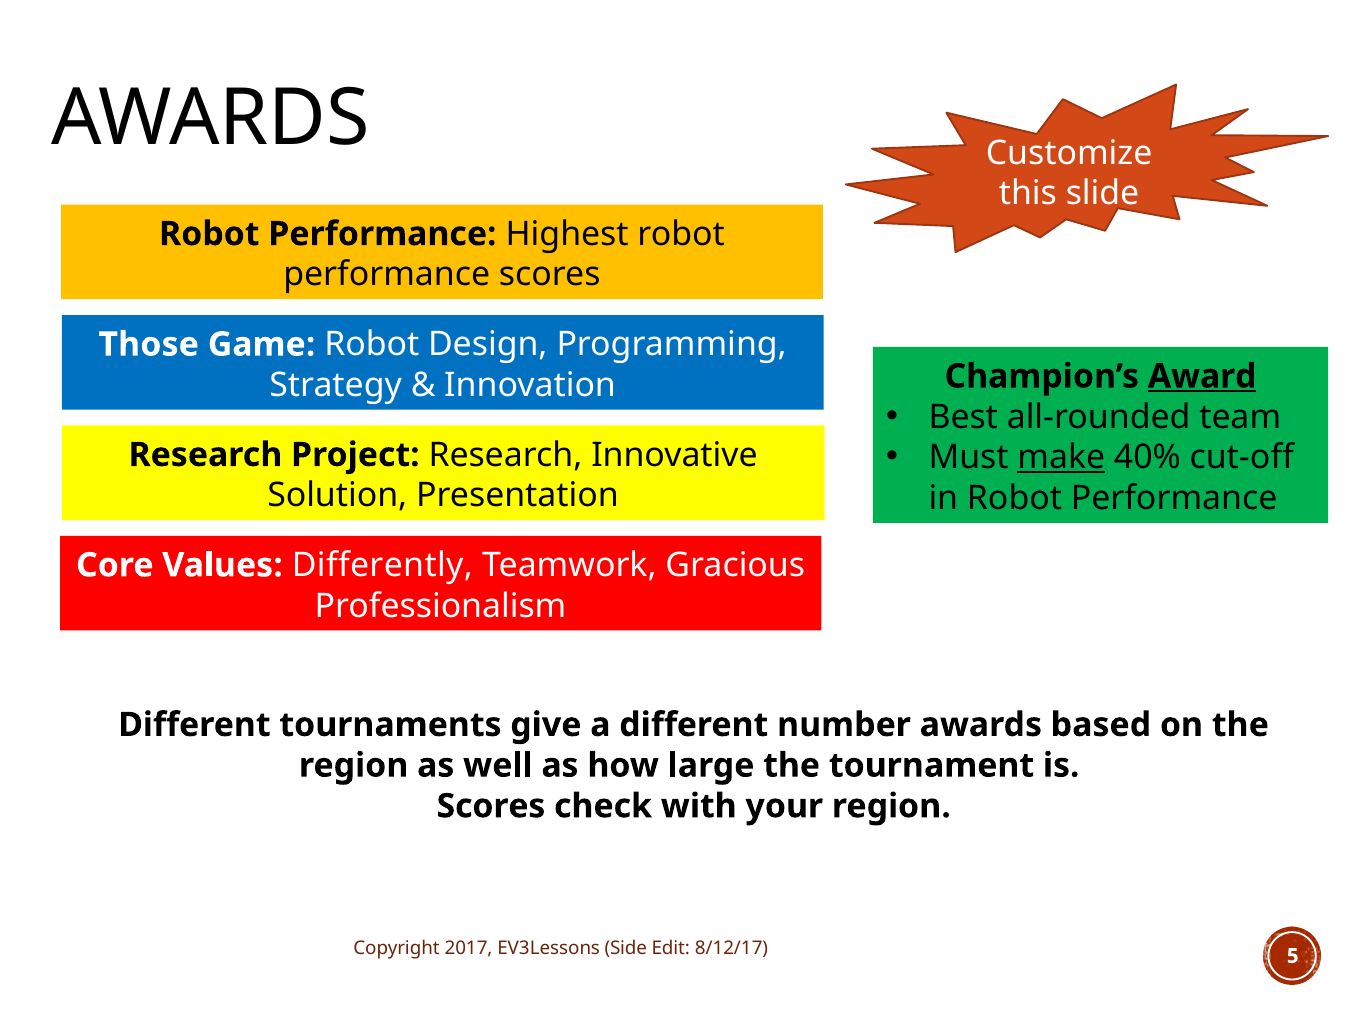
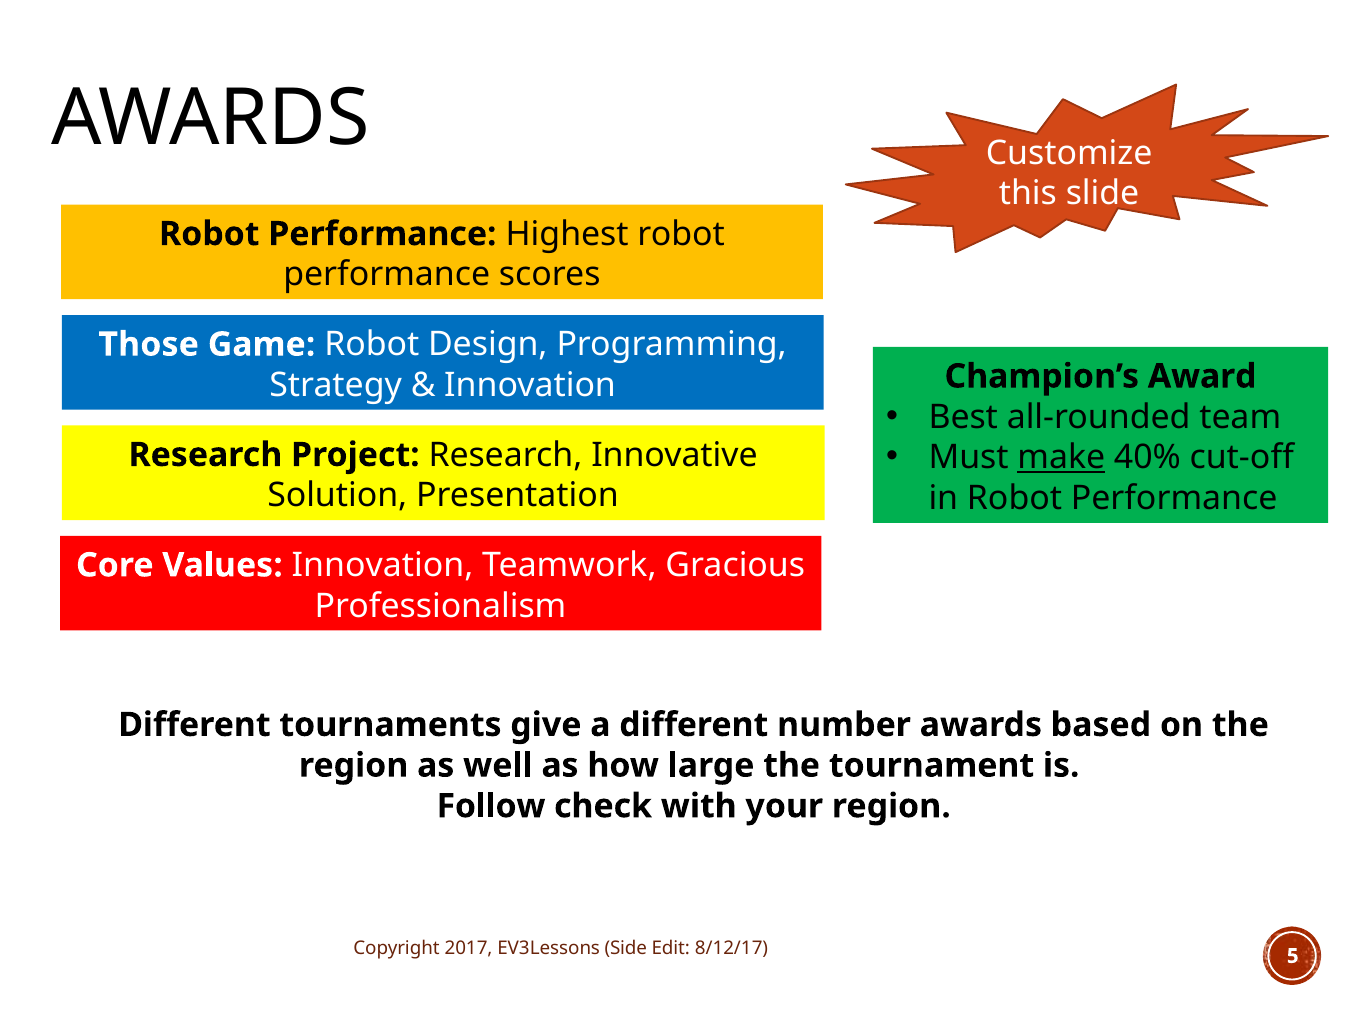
Award underline: present -> none (1202, 376)
Values Differently: Differently -> Innovation (383, 565)
Scores: Scores -> Follow (491, 806)
